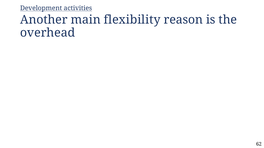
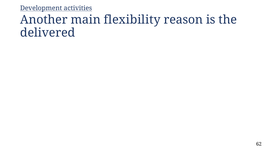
overhead: overhead -> delivered (48, 33)
